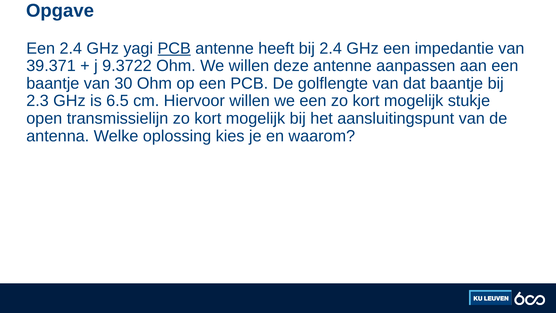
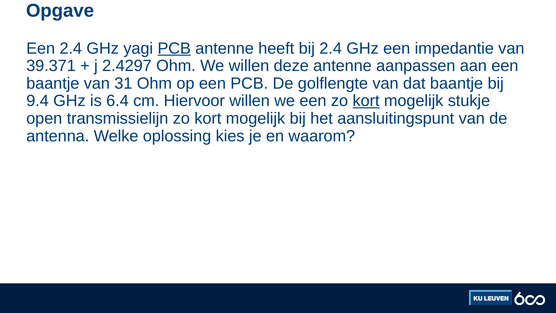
9.3722: 9.3722 -> 2.4297 (127, 66)
30: 30 -> 31 (123, 83)
2.3: 2.3 -> 9.4 (38, 101)
6.5: 6.5 -> 6.4 (117, 101)
kort underline: none -> present (366, 101)
